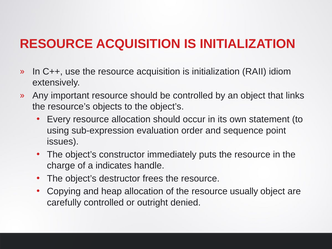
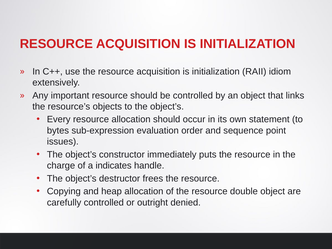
using: using -> bytes (58, 131)
usually: usually -> double (244, 191)
